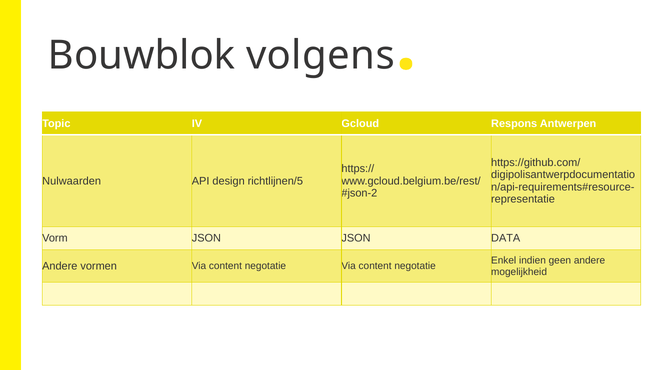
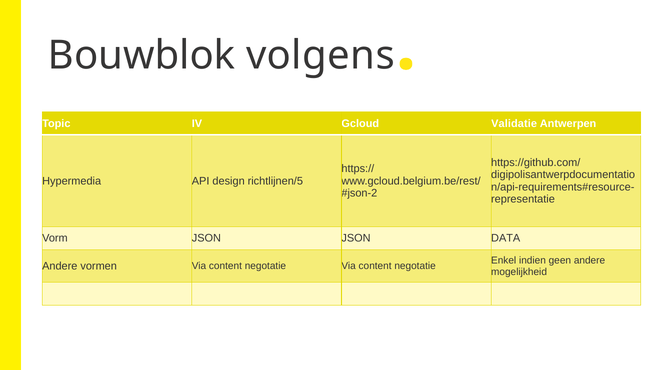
Respons: Respons -> Validatie (514, 123)
Nulwaarden: Nulwaarden -> Hypermedia (72, 181)
